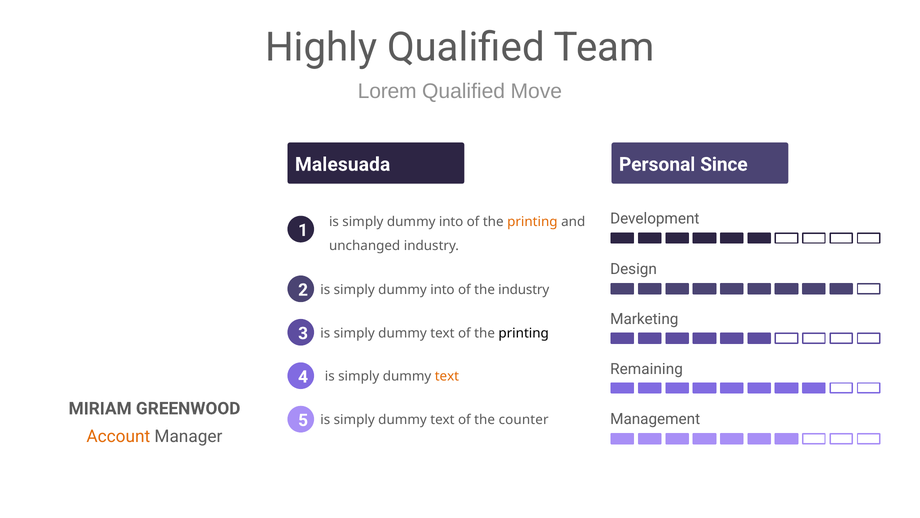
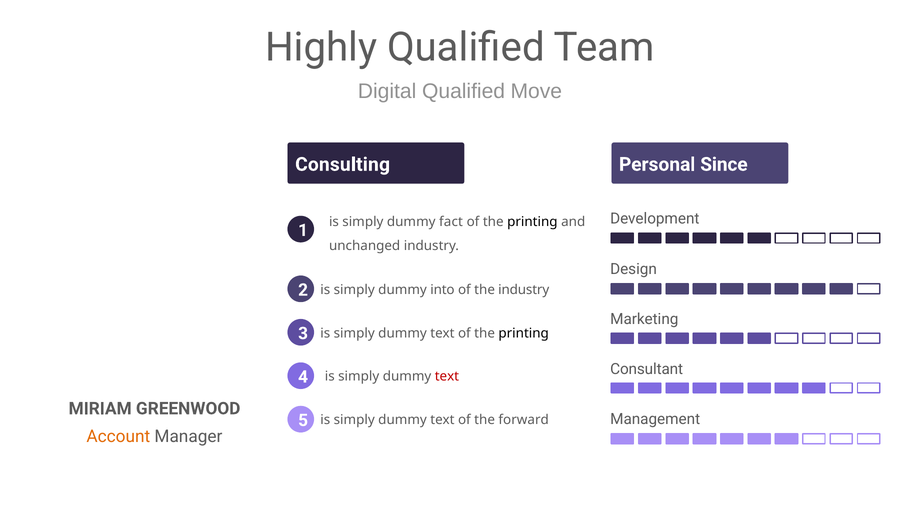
Lorem: Lorem -> Digital (387, 91)
Malesuada: Malesuada -> Consulting (343, 164)
into: into -> fact (451, 221)
printing colour: orange -> black (532, 221)
Remaining: Remaining -> Consultant (647, 369)
text colour: orange -> red (447, 376)
counter: counter -> forward (524, 420)
